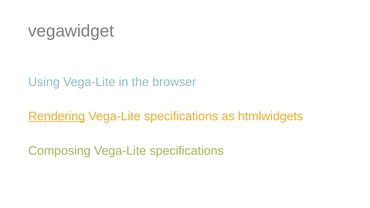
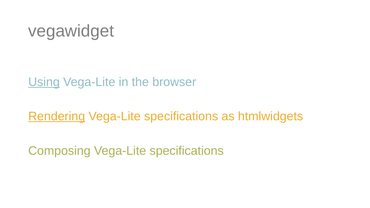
Using underline: none -> present (44, 82)
